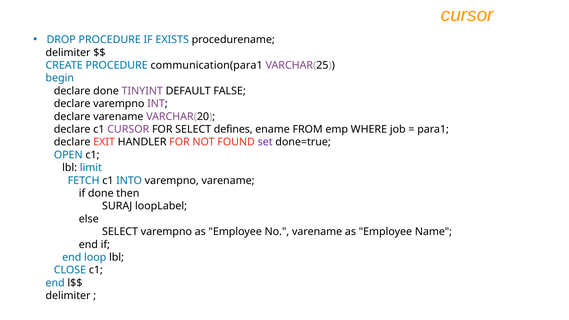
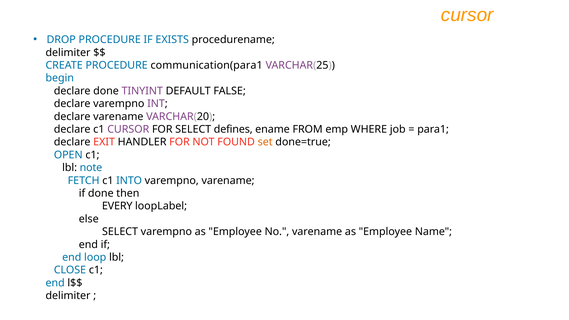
set colour: purple -> orange (265, 142)
limit: limit -> note (91, 168)
SURAJ: SURAJ -> EVERY (117, 206)
